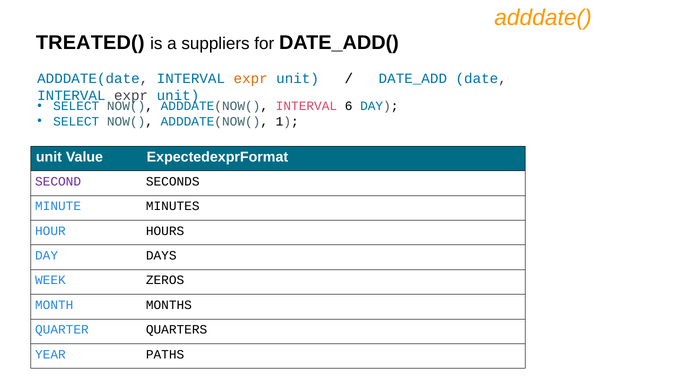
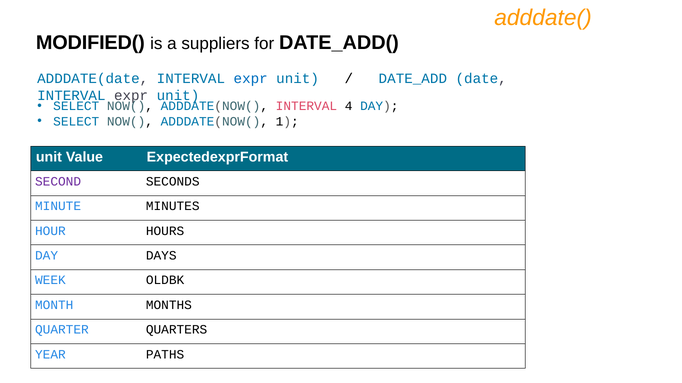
TREATED(: TREATED( -> MODIFIED( (90, 43)
expr colour: orange -> blue (251, 78)
6: 6 -> 4 (349, 106)
ZEROS: ZEROS -> OLDBK (165, 281)
